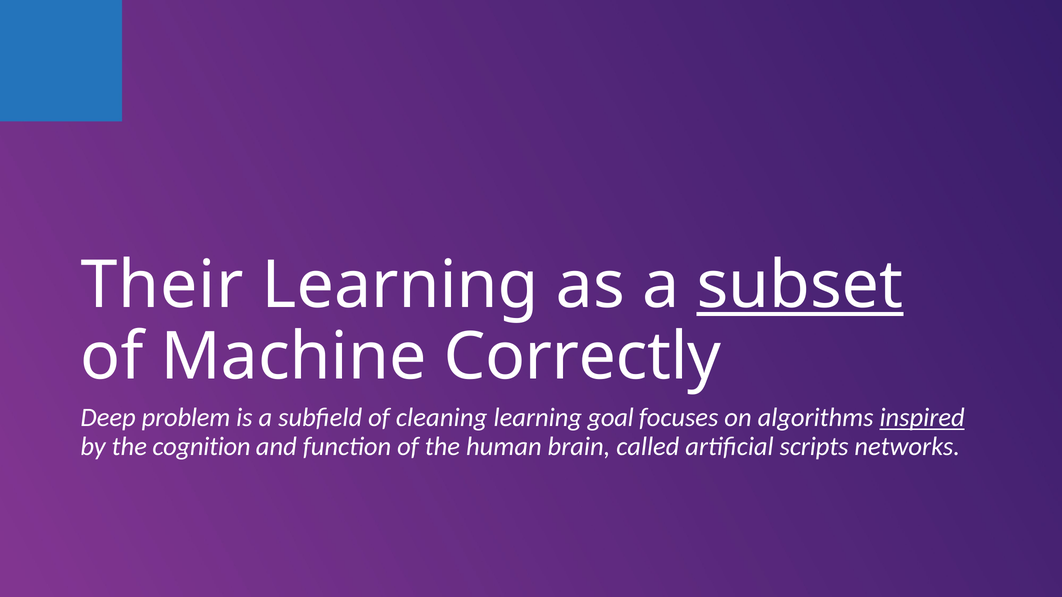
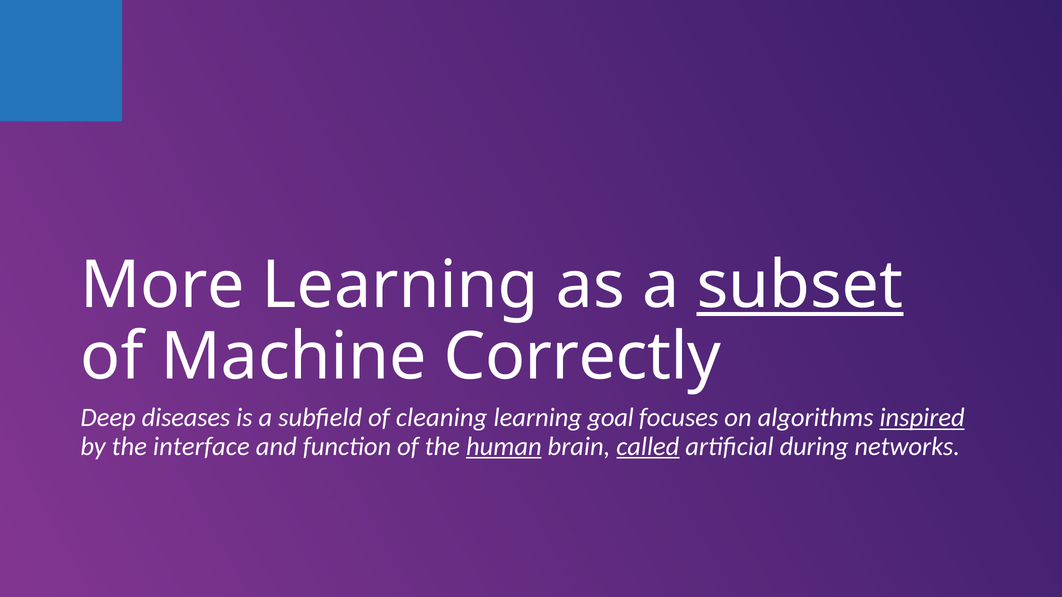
Their: Their -> More (163, 285)
problem: problem -> diseases (186, 418)
cognition: cognition -> interface (201, 447)
human underline: none -> present (504, 447)
called underline: none -> present (648, 447)
scripts: scripts -> during (814, 447)
